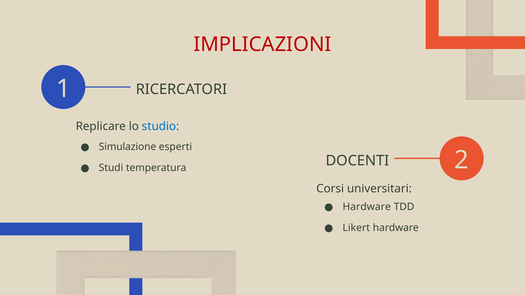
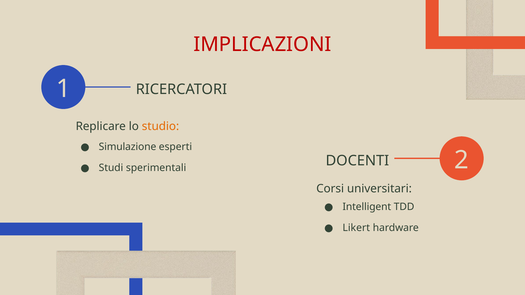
studio colour: blue -> orange (160, 126)
temperatura: temperatura -> sperimentali (156, 168)
Hardware: Hardware -> Intelligent (367, 207)
